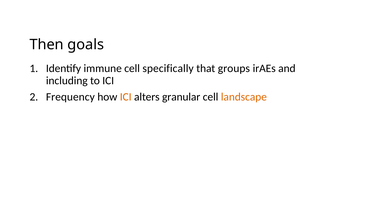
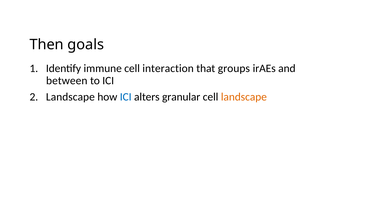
specifically: specifically -> interaction (168, 69)
including: including -> between (67, 81)
Frequency: Frequency -> Landscape (70, 97)
ICI colour: orange -> blue (126, 97)
